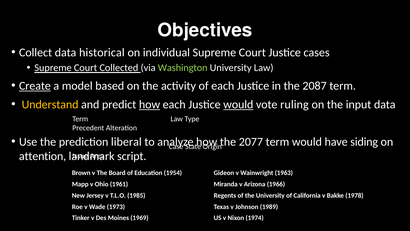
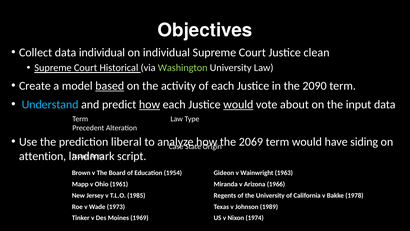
data historical: historical -> individual (102, 52)
cases: cases -> clean (317, 52)
Collected: Collected -> Historical (119, 68)
Create underline: present -> none (35, 86)
based underline: none -> present (110, 86)
2087: 2087 -> 2090 (315, 86)
Understand colour: yellow -> light blue (50, 104)
ruling: ruling -> about (294, 104)
2077: 2077 -> 2069 (251, 142)
